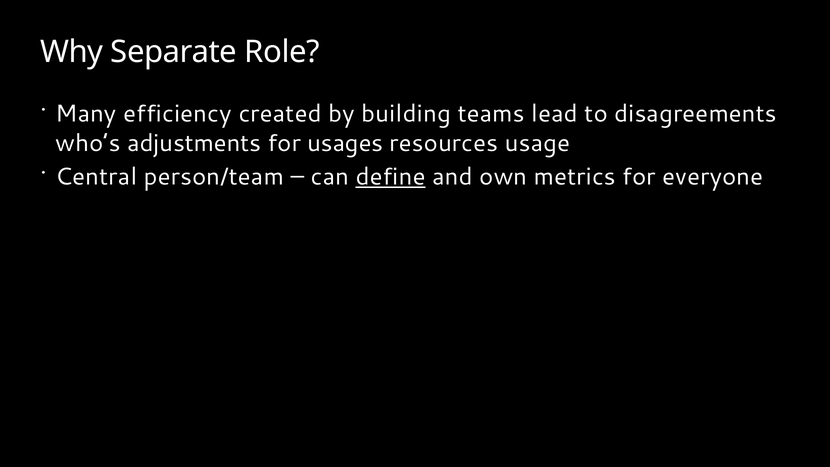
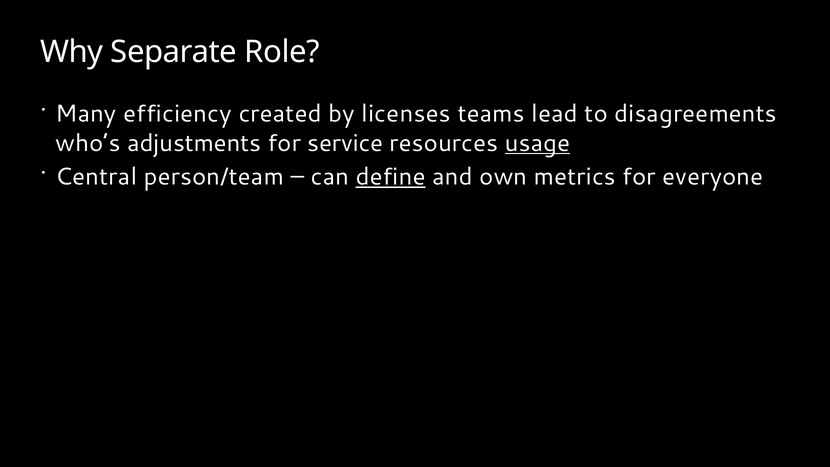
building: building -> licenses (406, 114)
usages: usages -> service (345, 143)
usage underline: none -> present (537, 143)
